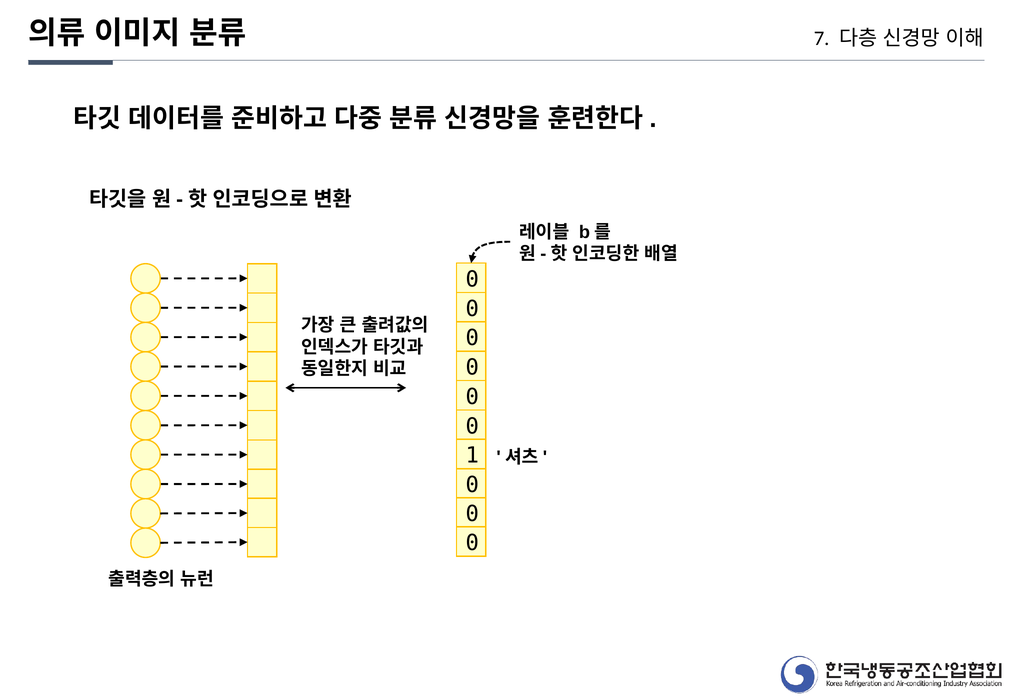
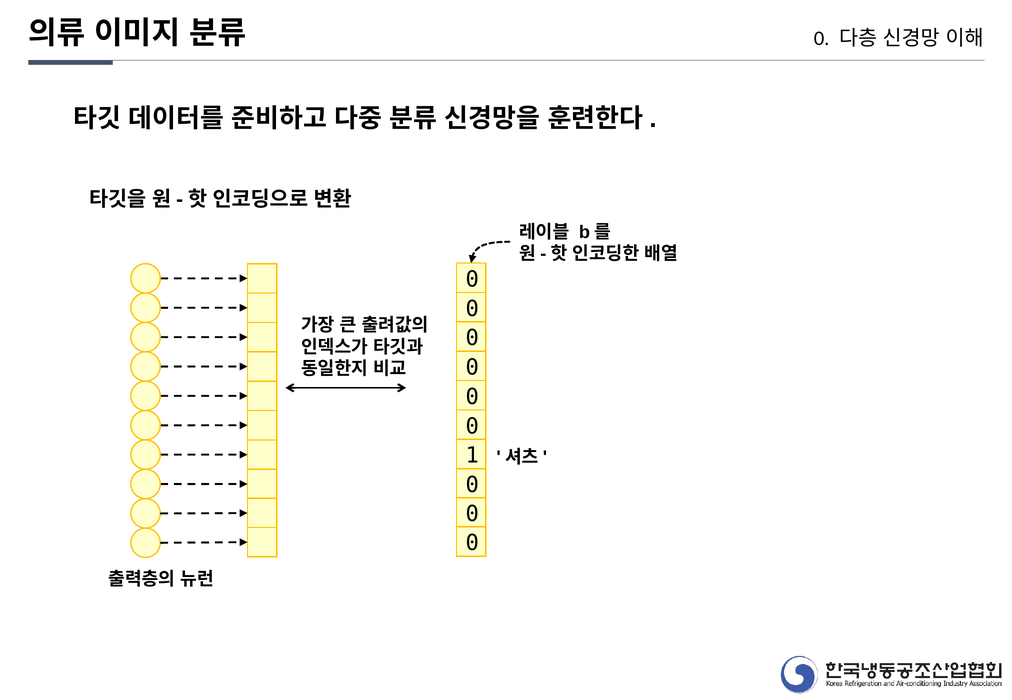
7: 7 -> 0 (822, 38)
